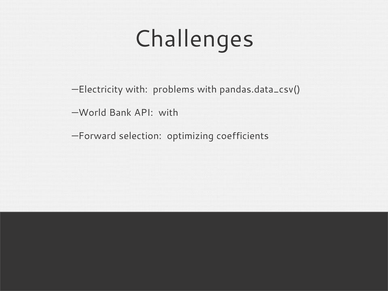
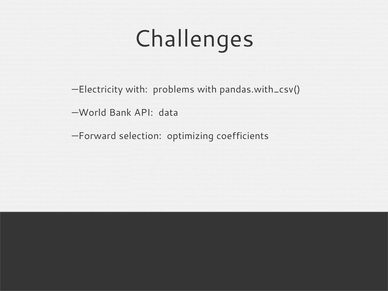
pandas.data_csv(: pandas.data_csv( -> pandas.with_csv( (260, 89)
API with: with -> data (168, 113)
